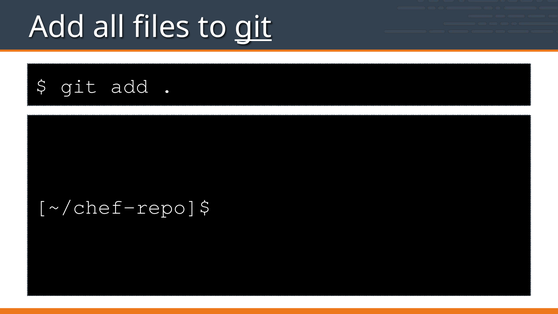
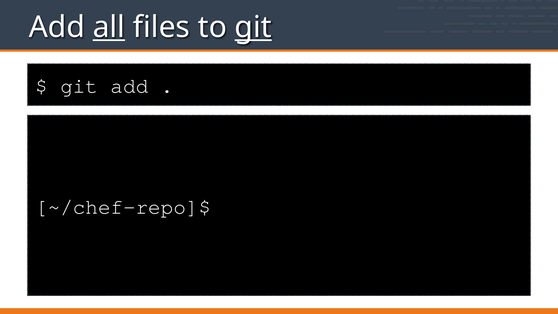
all underline: none -> present (109, 27)
